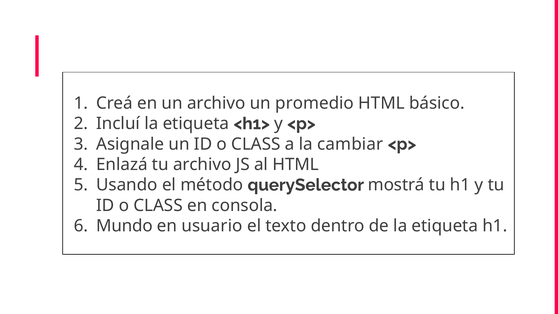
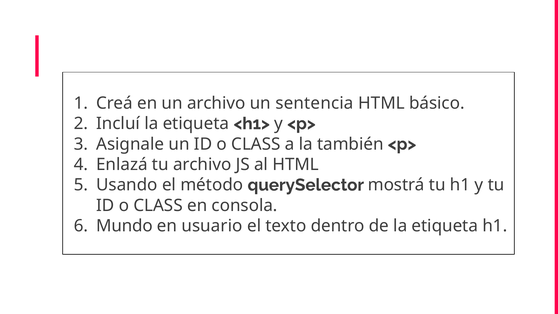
promedio: promedio -> sentencia (314, 103)
cambiar: cambiar -> también (350, 144)
